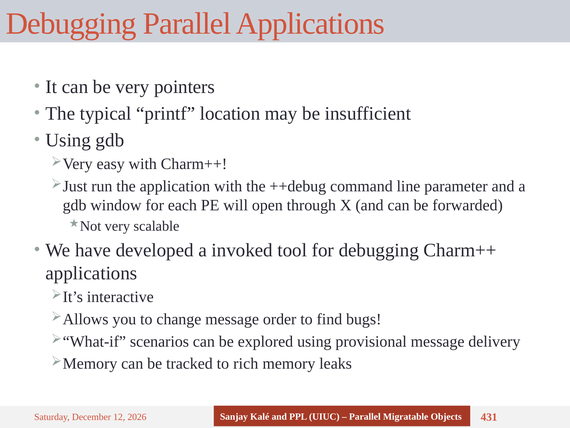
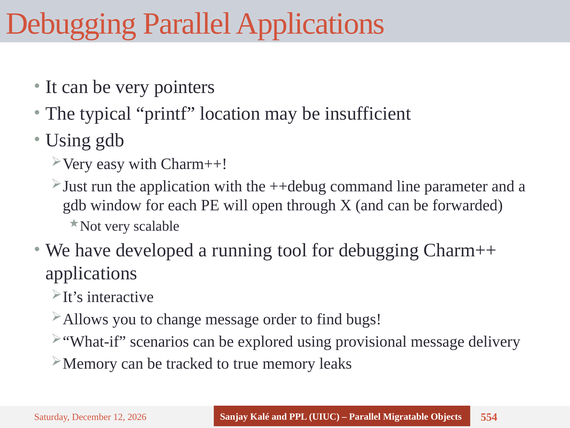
invoked: invoked -> running (242, 250)
rich: rich -> true (246, 363)
431: 431 -> 554 (489, 417)
